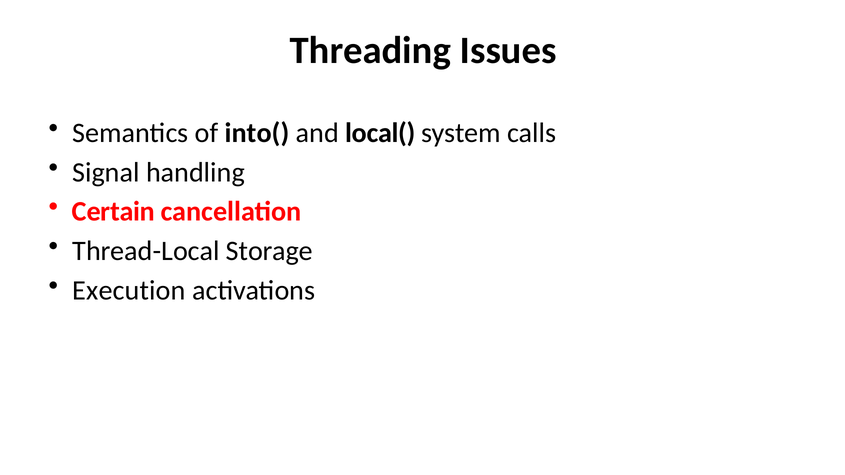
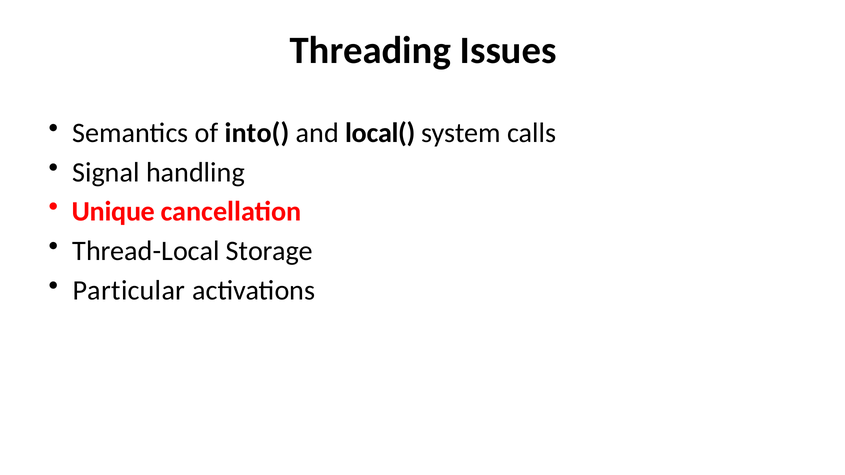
Certain: Certain -> Unique (113, 212)
Execution: Execution -> Particular (129, 291)
